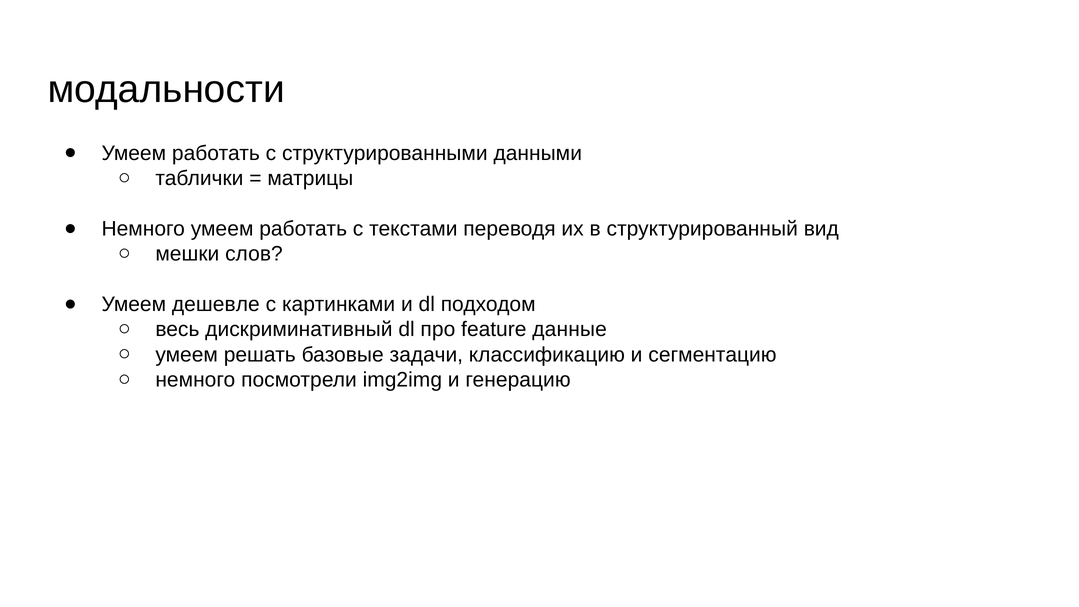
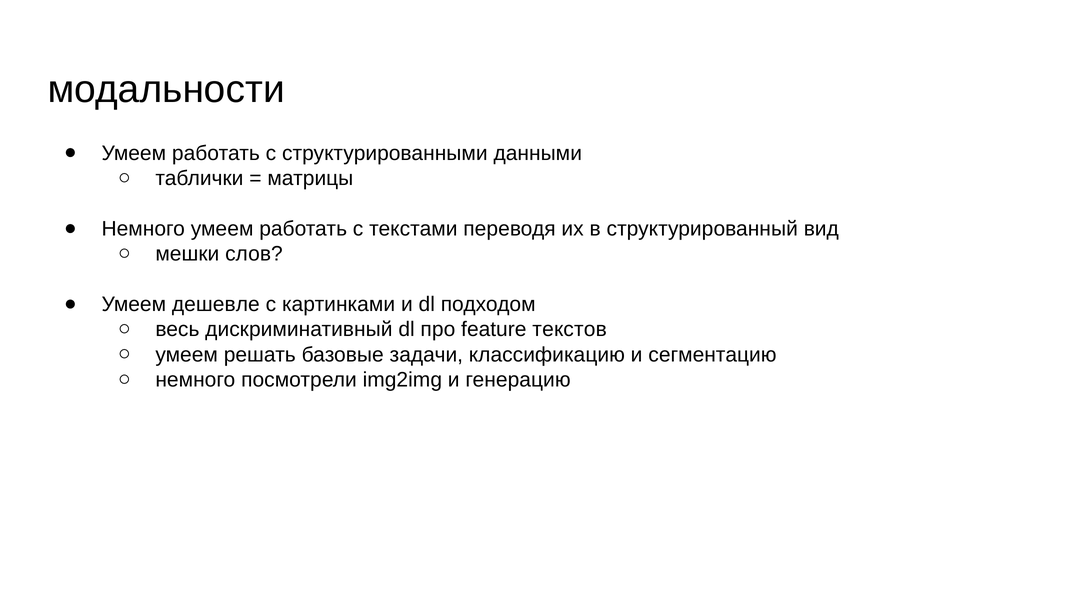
данные: данные -> текстов (570, 329)
